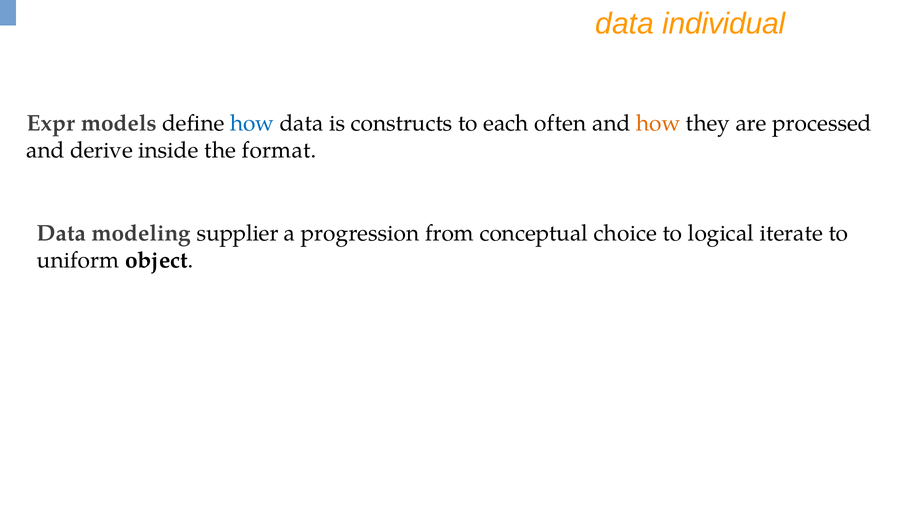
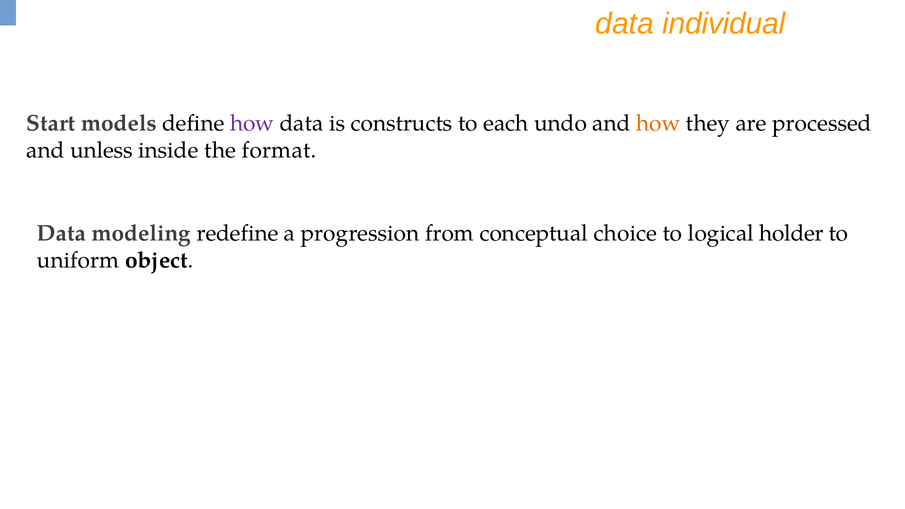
Expr: Expr -> Start (51, 123)
how colour: blue -> purple (252, 123)
often: often -> undo (561, 123)
derive: derive -> unless (102, 150)
supplier: supplier -> redefine (238, 233)
iterate: iterate -> holder (791, 233)
